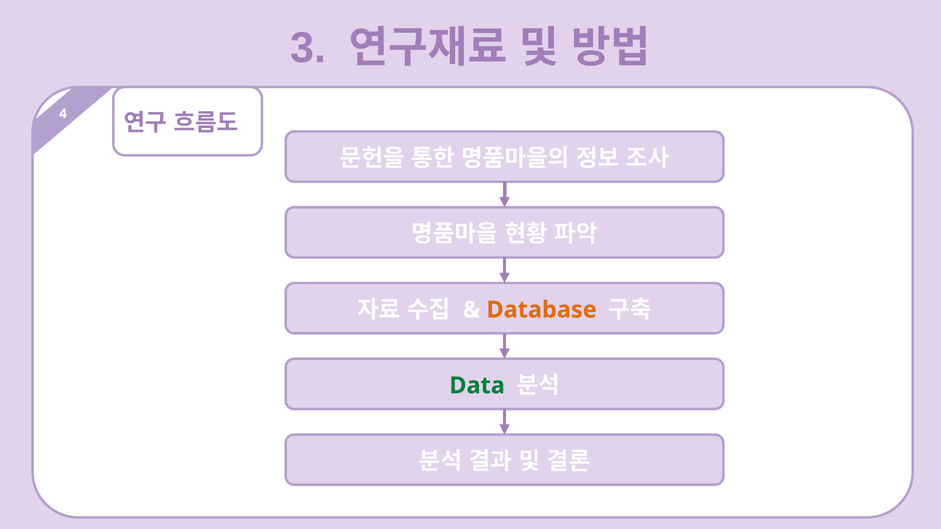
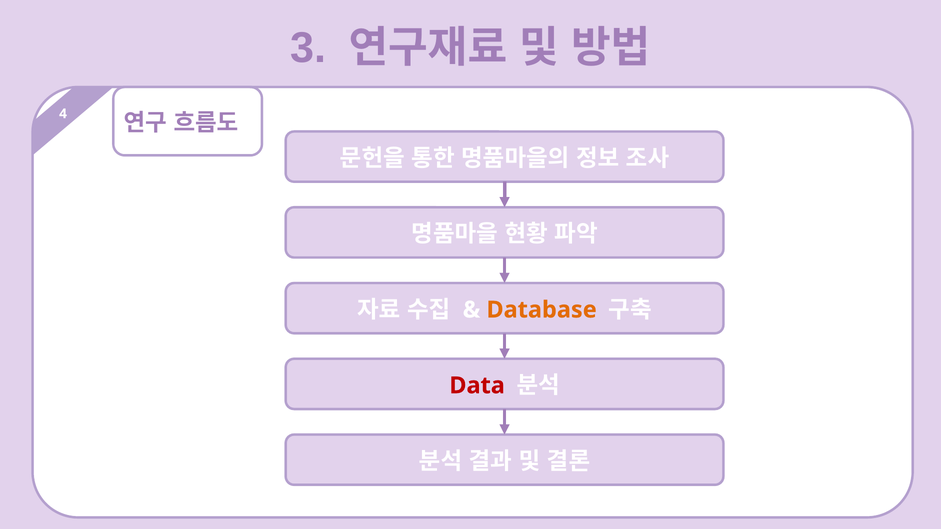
Data colour: green -> red (477, 386)
